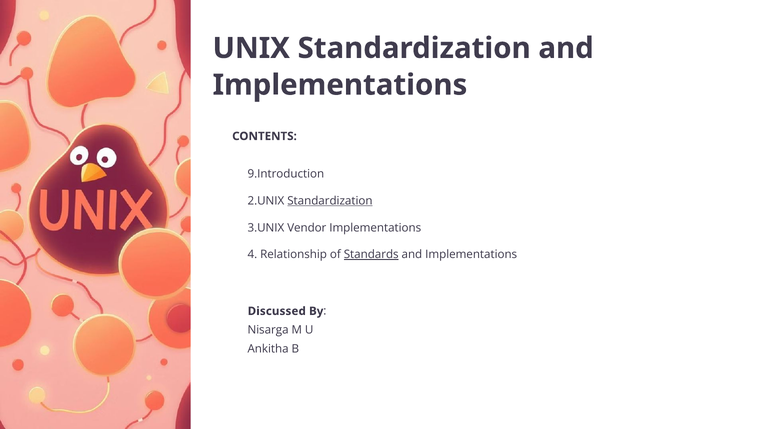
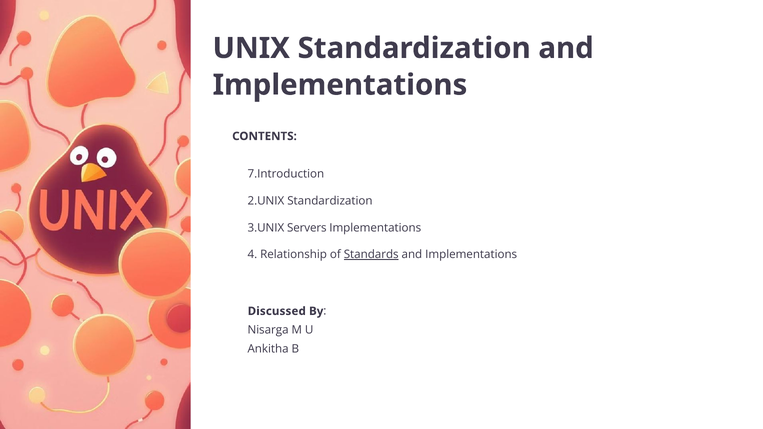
9.Introduction: 9.Introduction -> 7.Introduction (286, 174)
Standardization underline: present -> none (330, 201)
Vendor: Vendor -> Servers (307, 228)
